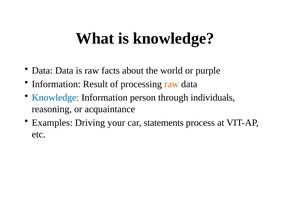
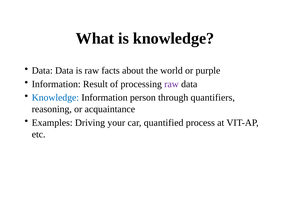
raw colour: orange -> purple (172, 84)
individuals: individuals -> quantifiers (213, 98)
statements: statements -> quantified (164, 123)
